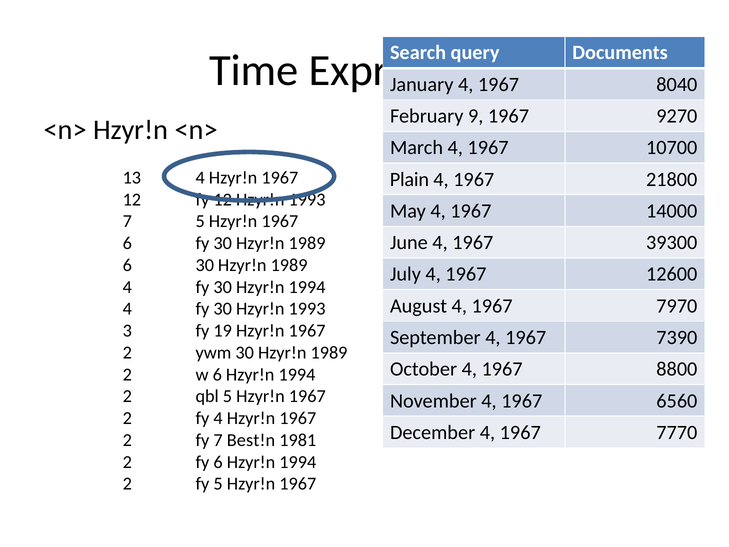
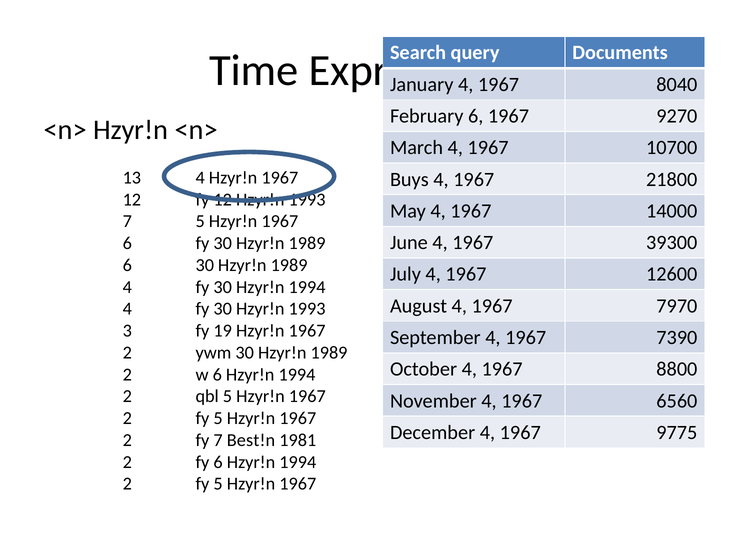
February 9: 9 -> 6 (476, 116)
Plain: Plain -> Buys (409, 179)
4: 4 -> 5 (218, 418)
7770: 7770 -> 9775 (677, 432)
